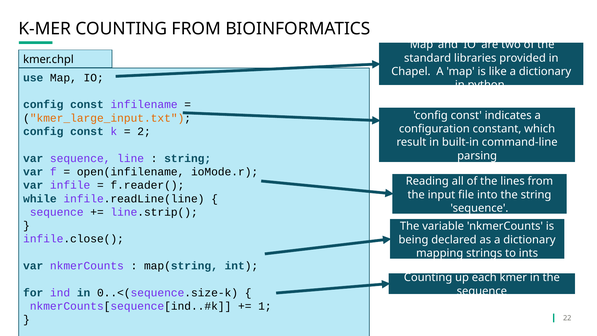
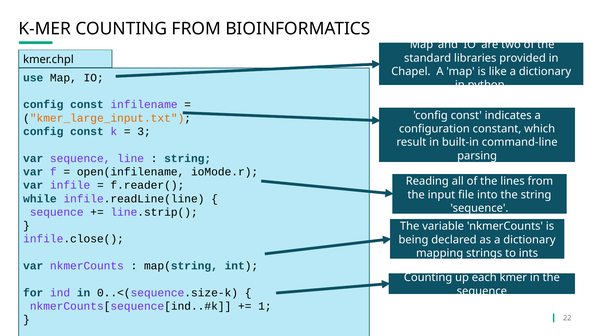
2: 2 -> 3 (144, 131)
